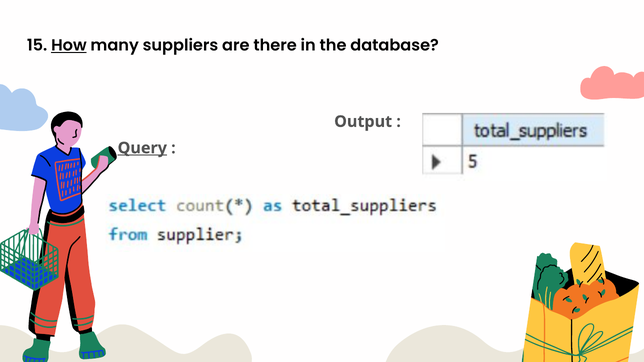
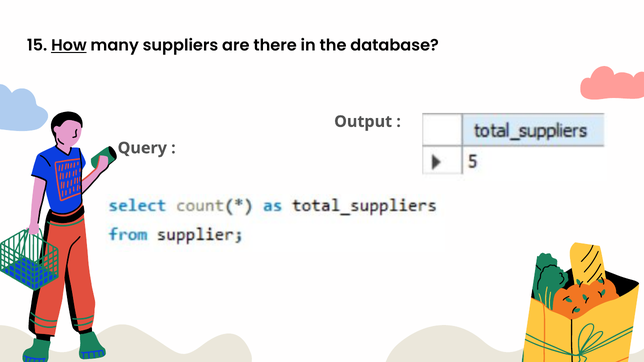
Query underline: present -> none (142, 148)
